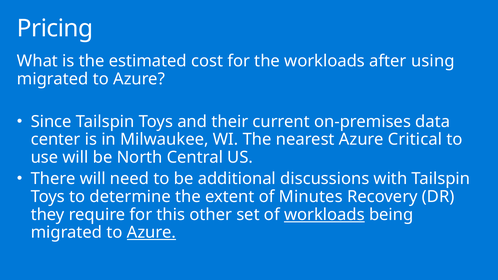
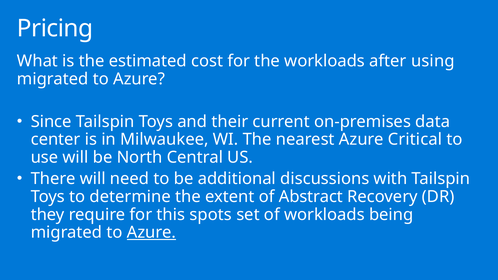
Minutes: Minutes -> Abstract (311, 197)
other: other -> spots (211, 215)
workloads underline: present -> none (324, 215)
